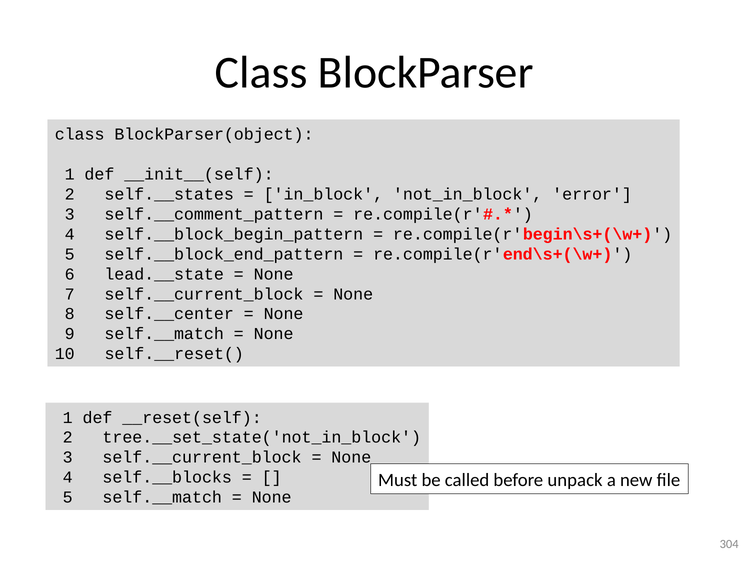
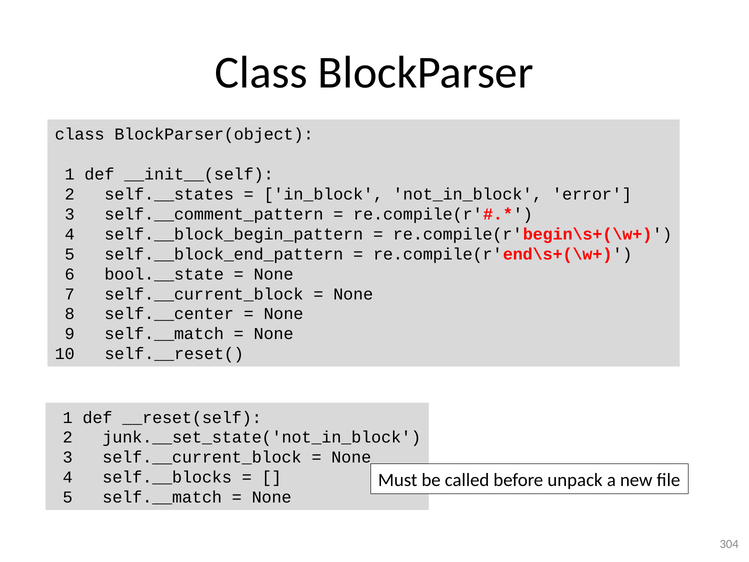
lead.__state: lead.__state -> bool.__state (164, 274)
tree.__set_state('not_in_block: tree.__set_state('not_in_block -> junk.__set_state('not_in_block (262, 437)
